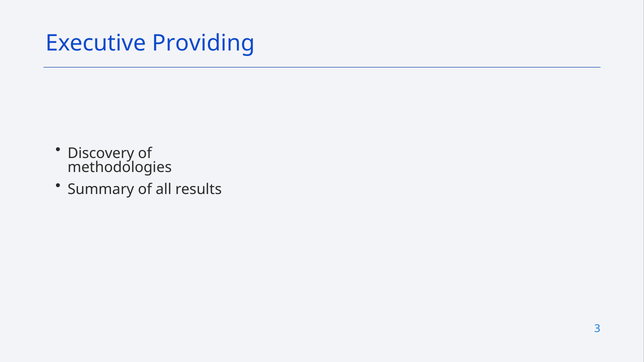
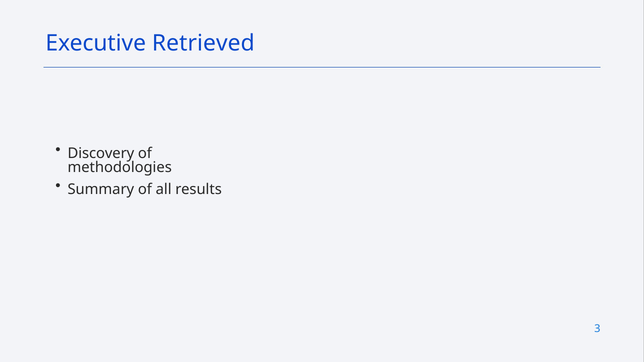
Providing: Providing -> Retrieved (203, 43)
